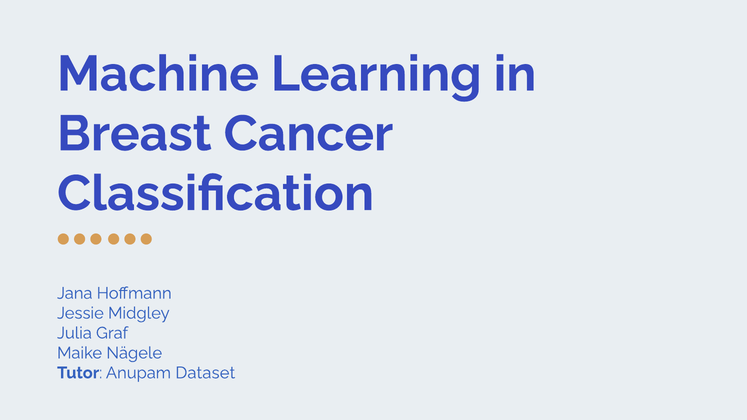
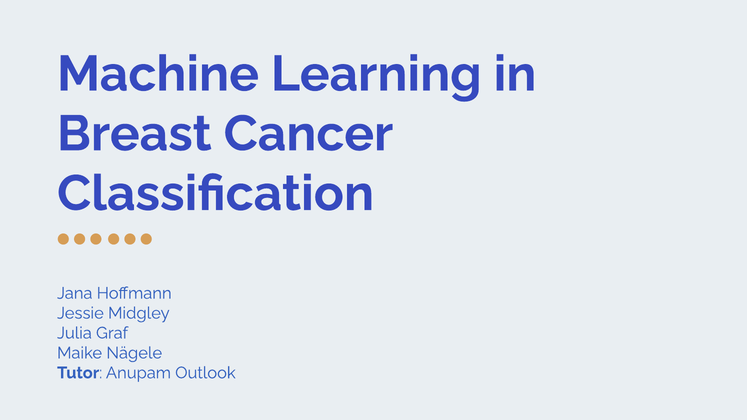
Dataset: Dataset -> Outlook (205, 373)
